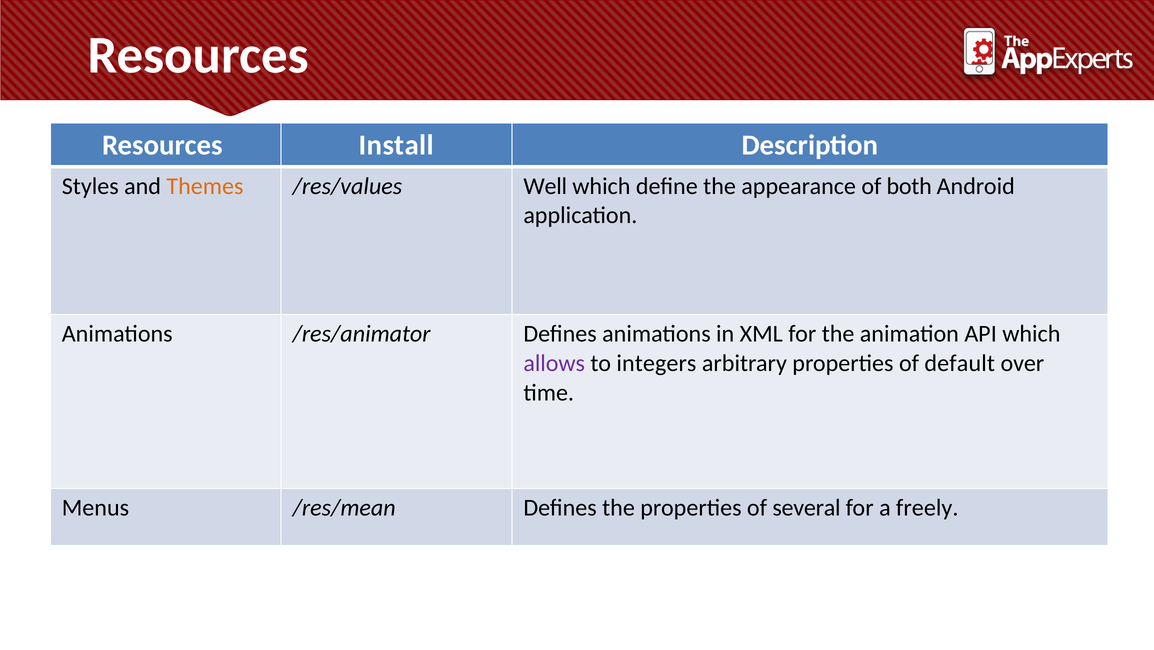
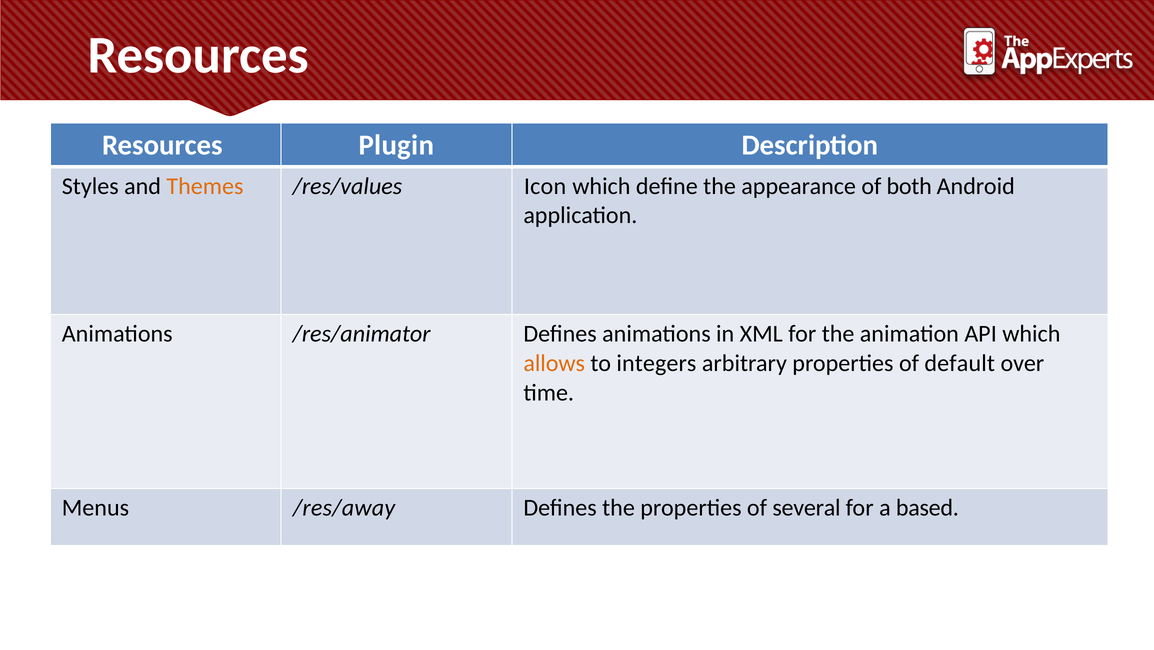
Install: Install -> Plugin (396, 145)
Well: Well -> Icon (545, 186)
allows colour: purple -> orange (554, 363)
/res/mean: /res/mean -> /res/away (344, 507)
freely: freely -> based (927, 507)
